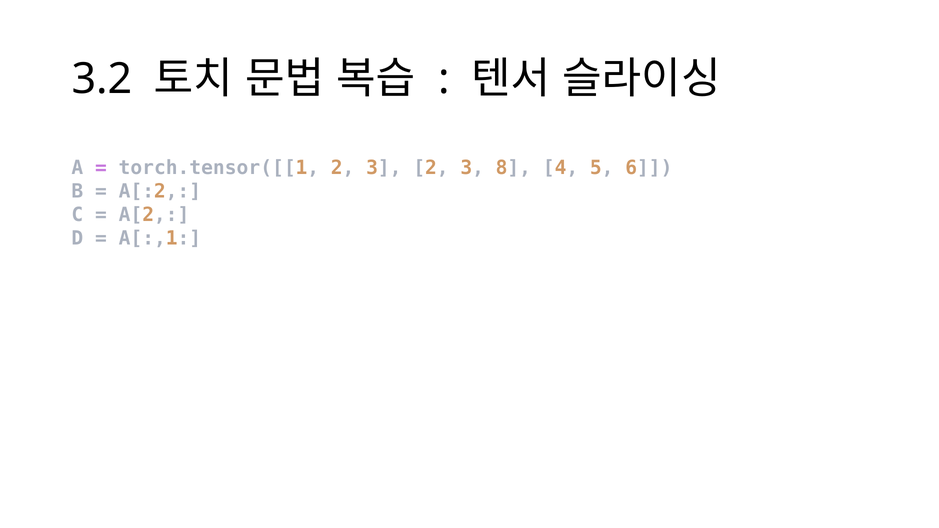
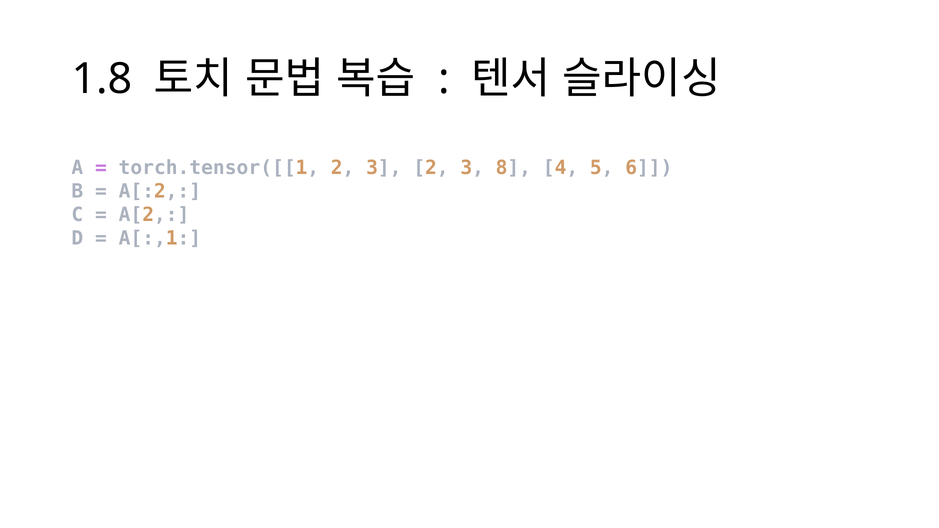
3.2: 3.2 -> 1.8 (102, 79)
